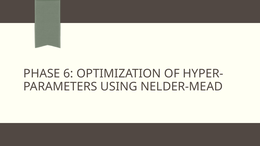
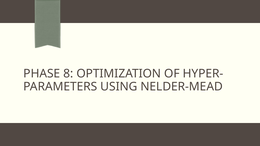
6: 6 -> 8 (68, 74)
